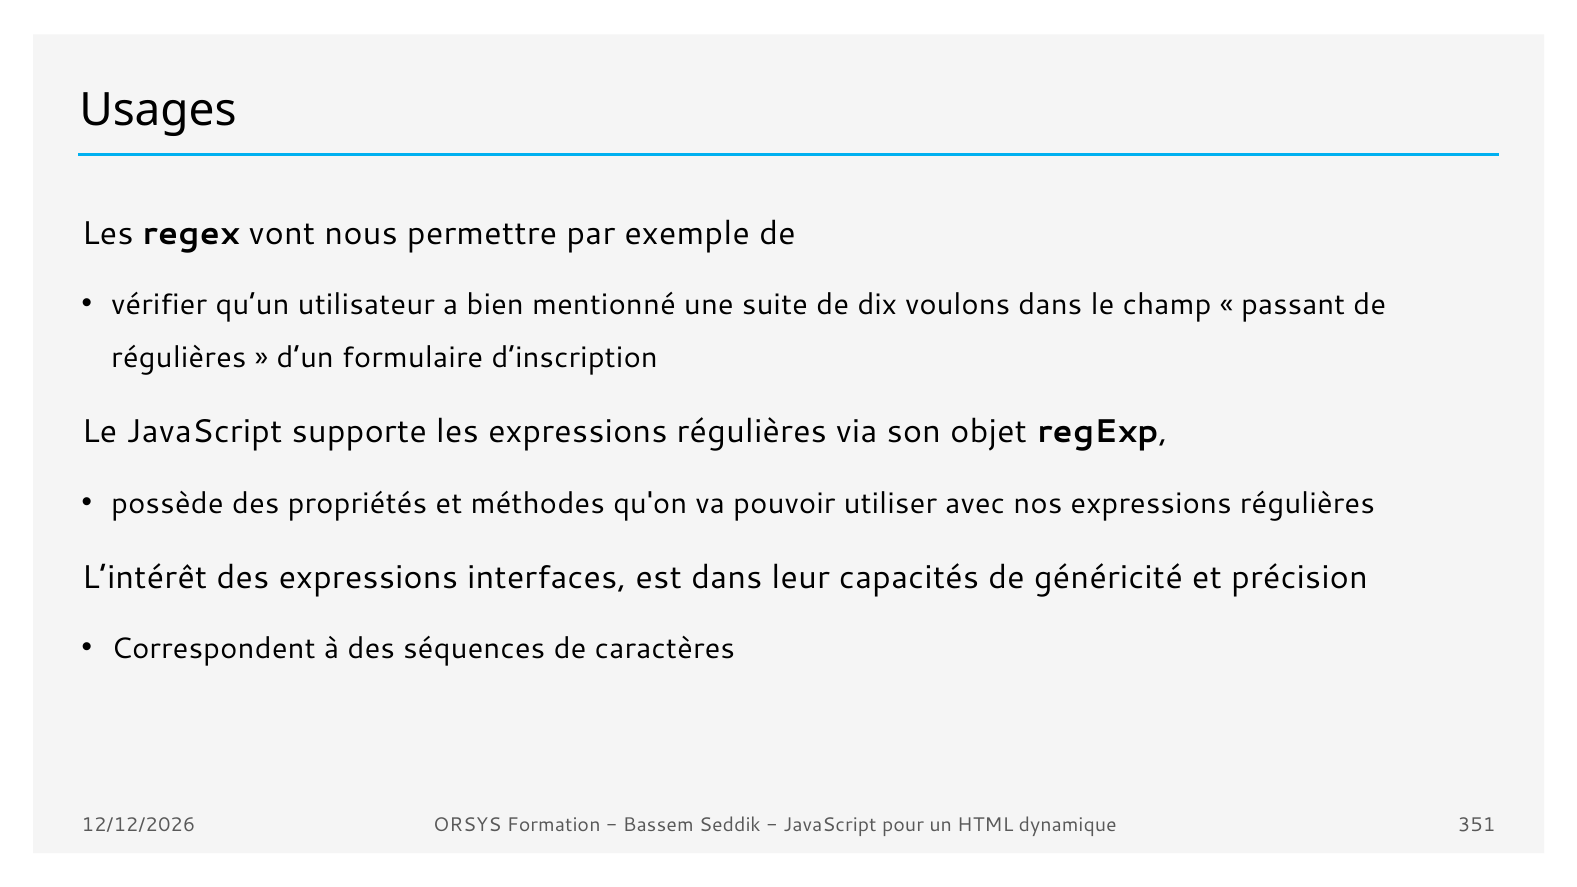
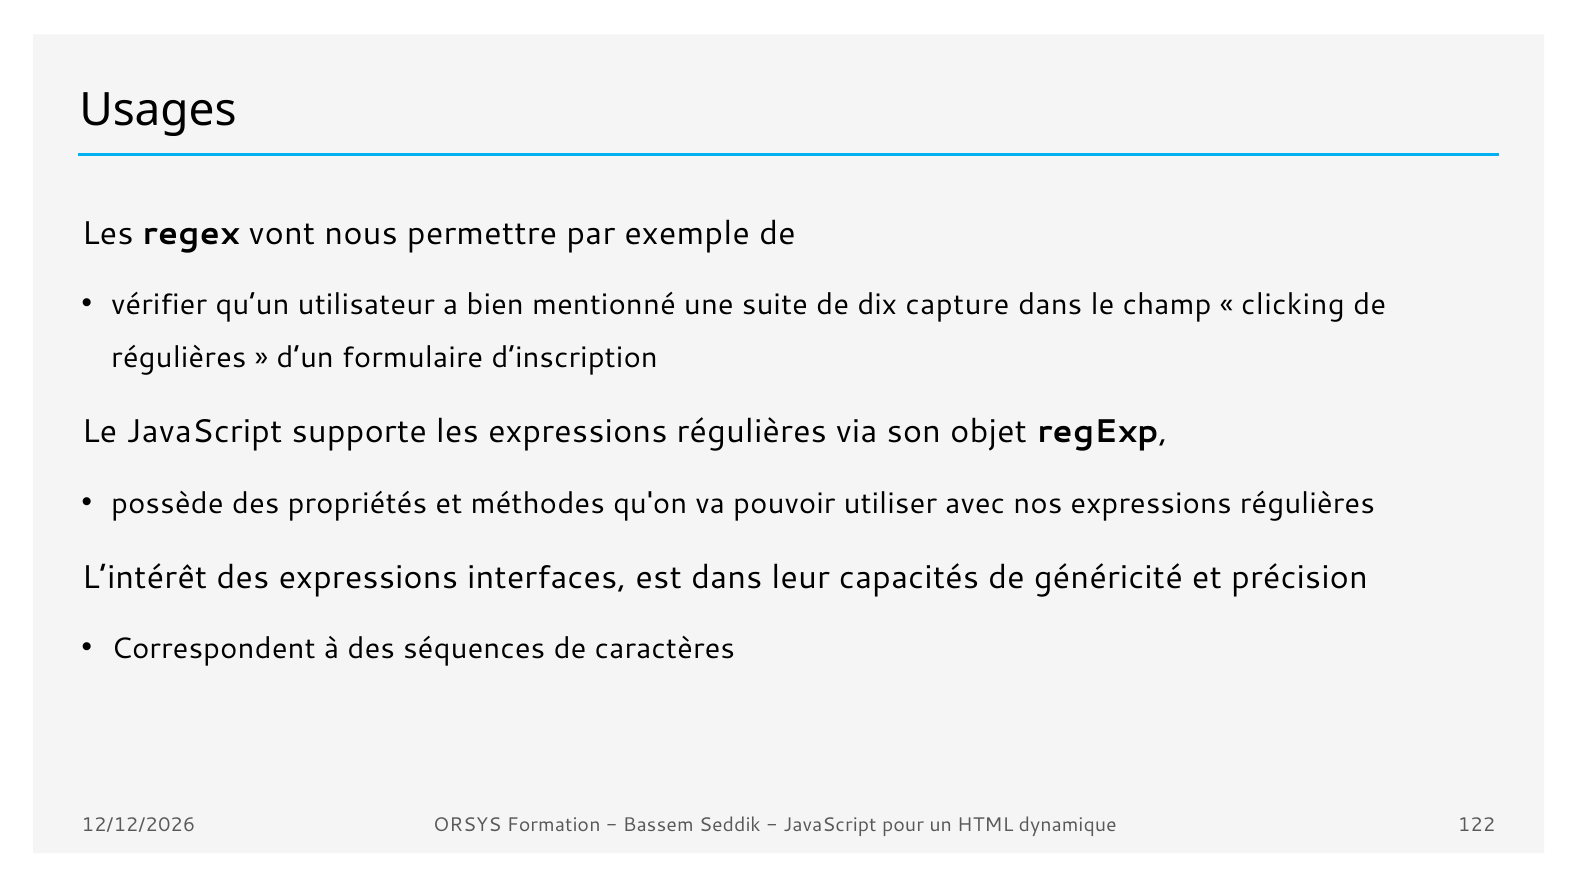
voulons: voulons -> capture (957, 305)
passant: passant -> clicking (1293, 305)
351: 351 -> 122 (1477, 825)
